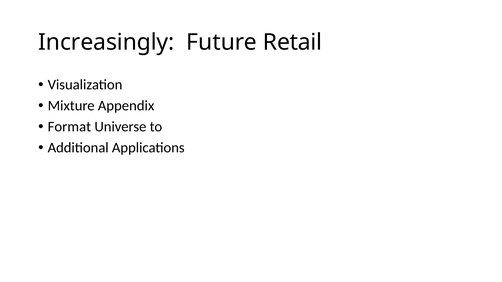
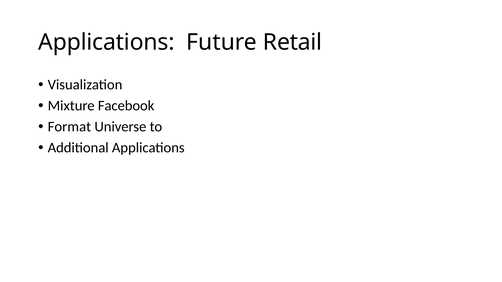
Increasingly: Increasingly -> Applications (106, 42)
Appendix: Appendix -> Facebook (126, 106)
